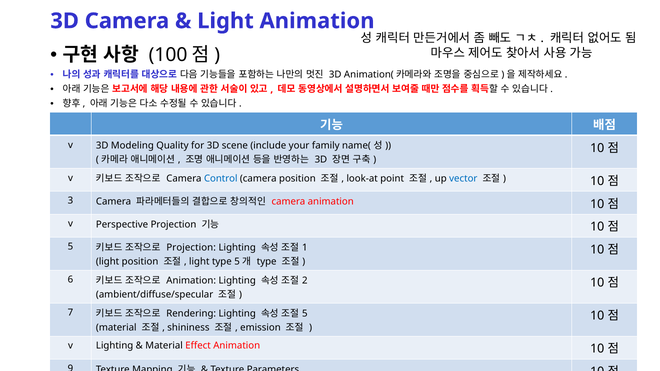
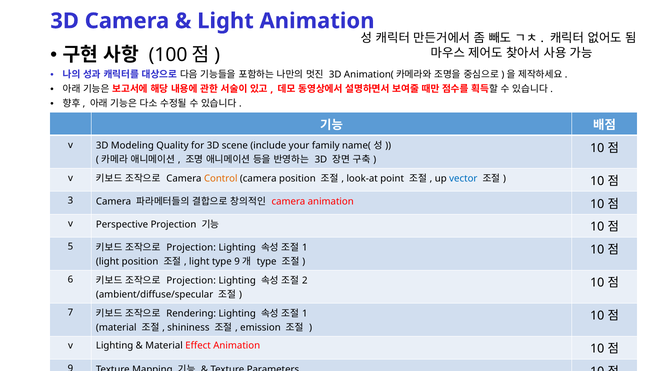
Control colour: blue -> orange (221, 179)
type 5: 5 -> 9 (237, 262)
Animation: Animation -> Projection (191, 281)
5: 5 -> 1 (305, 314)
